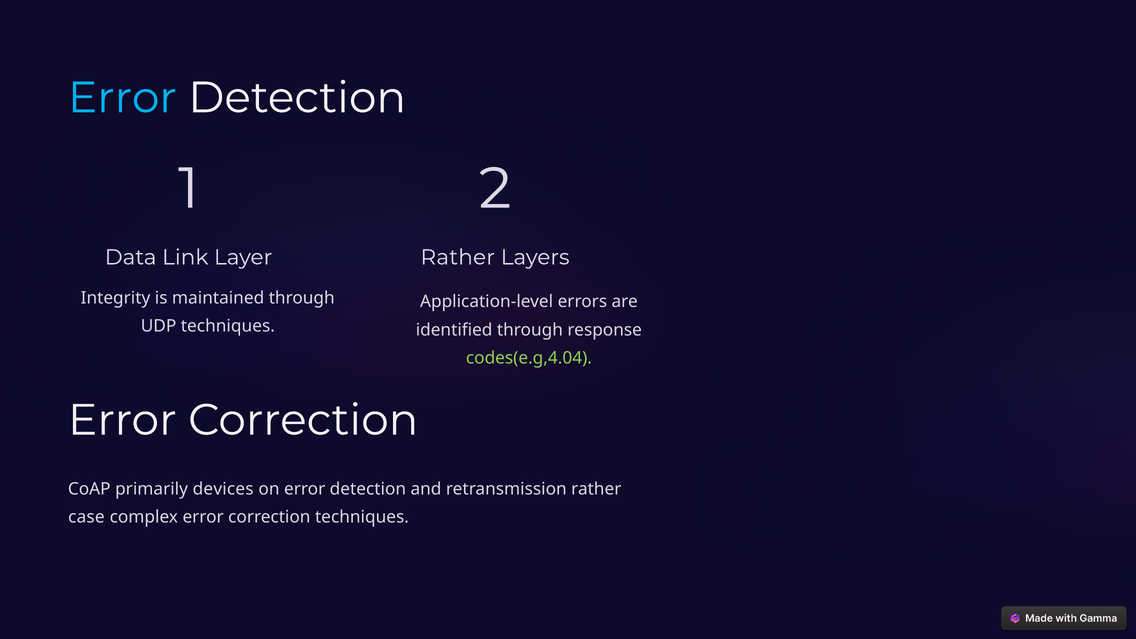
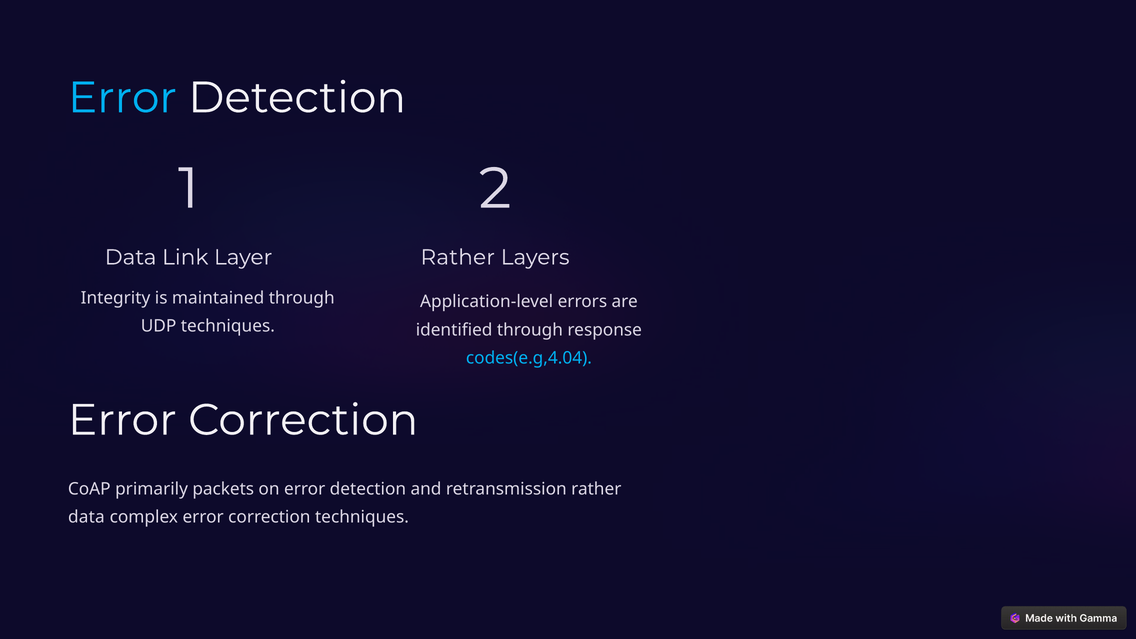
codes(e.g,4.04 colour: light green -> light blue (529, 358)
devices: devices -> packets (223, 489)
case: case -> data (86, 517)
